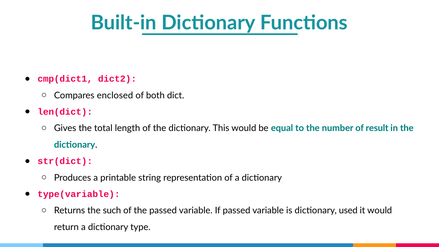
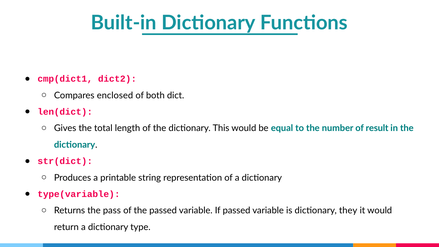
such: such -> pass (112, 211)
used: used -> they (348, 211)
